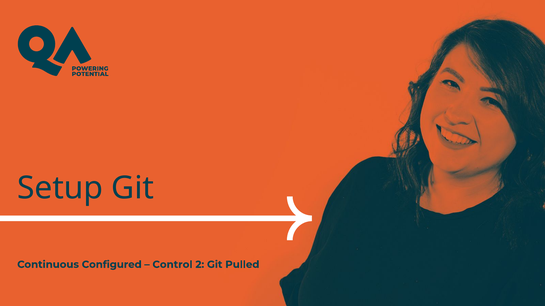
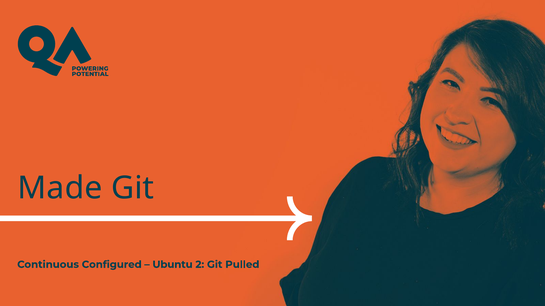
Setup: Setup -> Made (60, 188)
Control: Control -> Ubuntu (173, 265)
